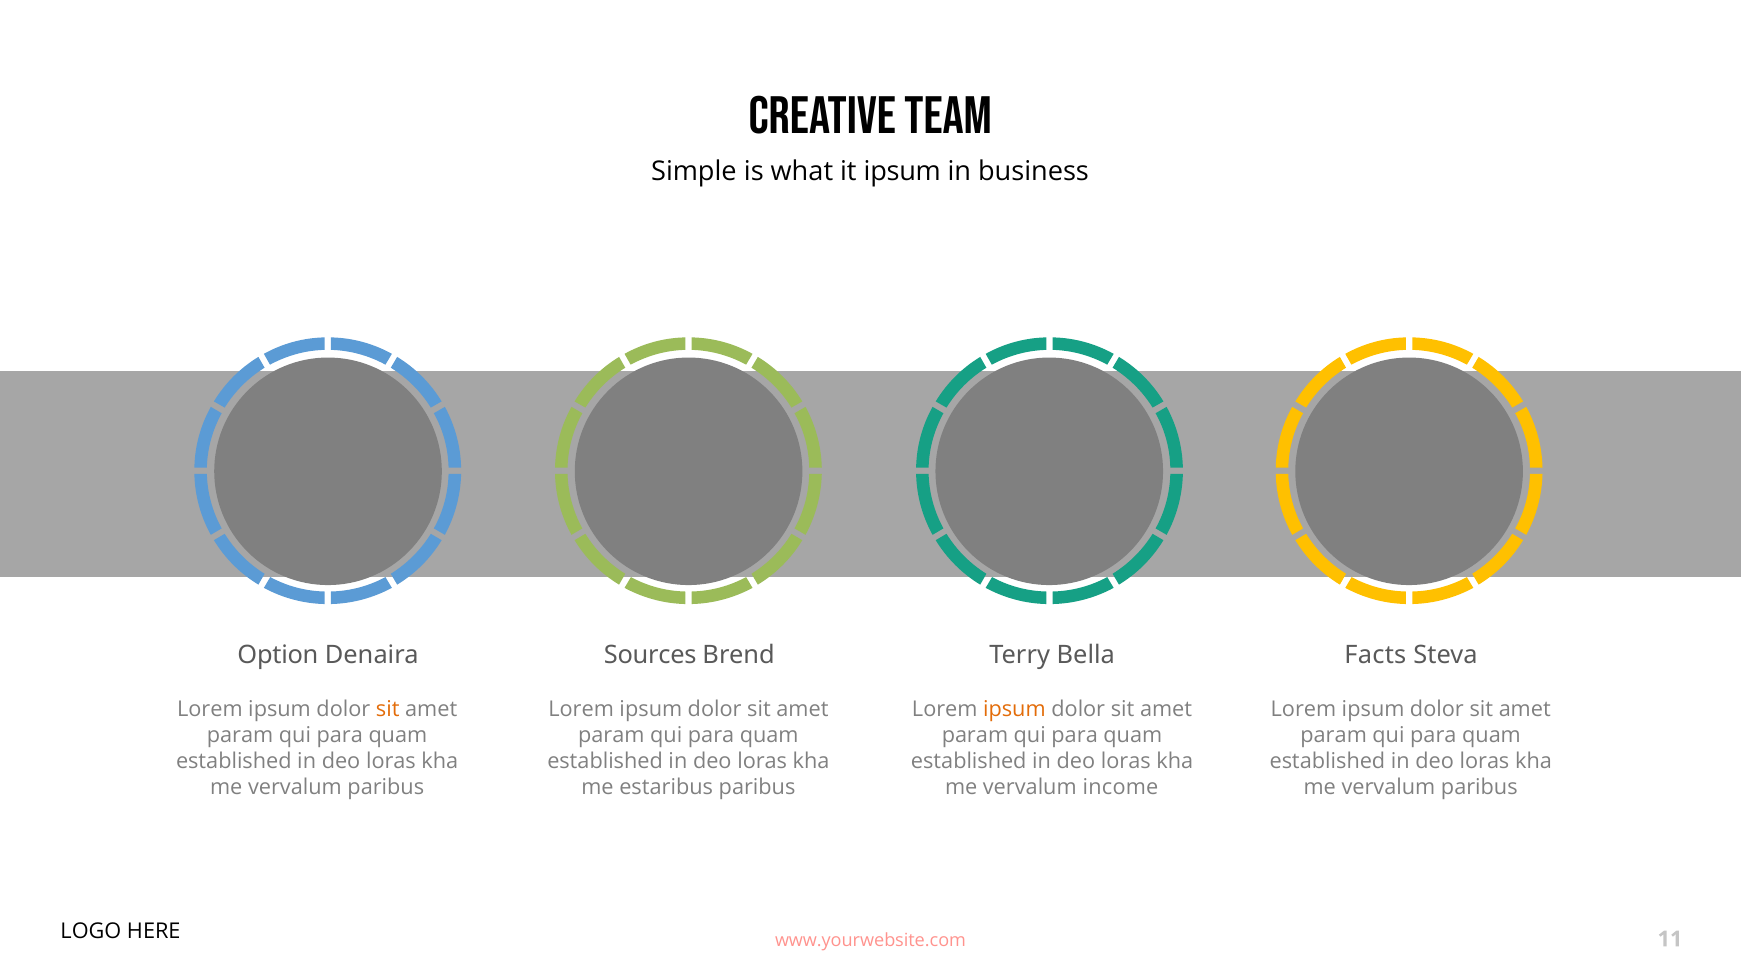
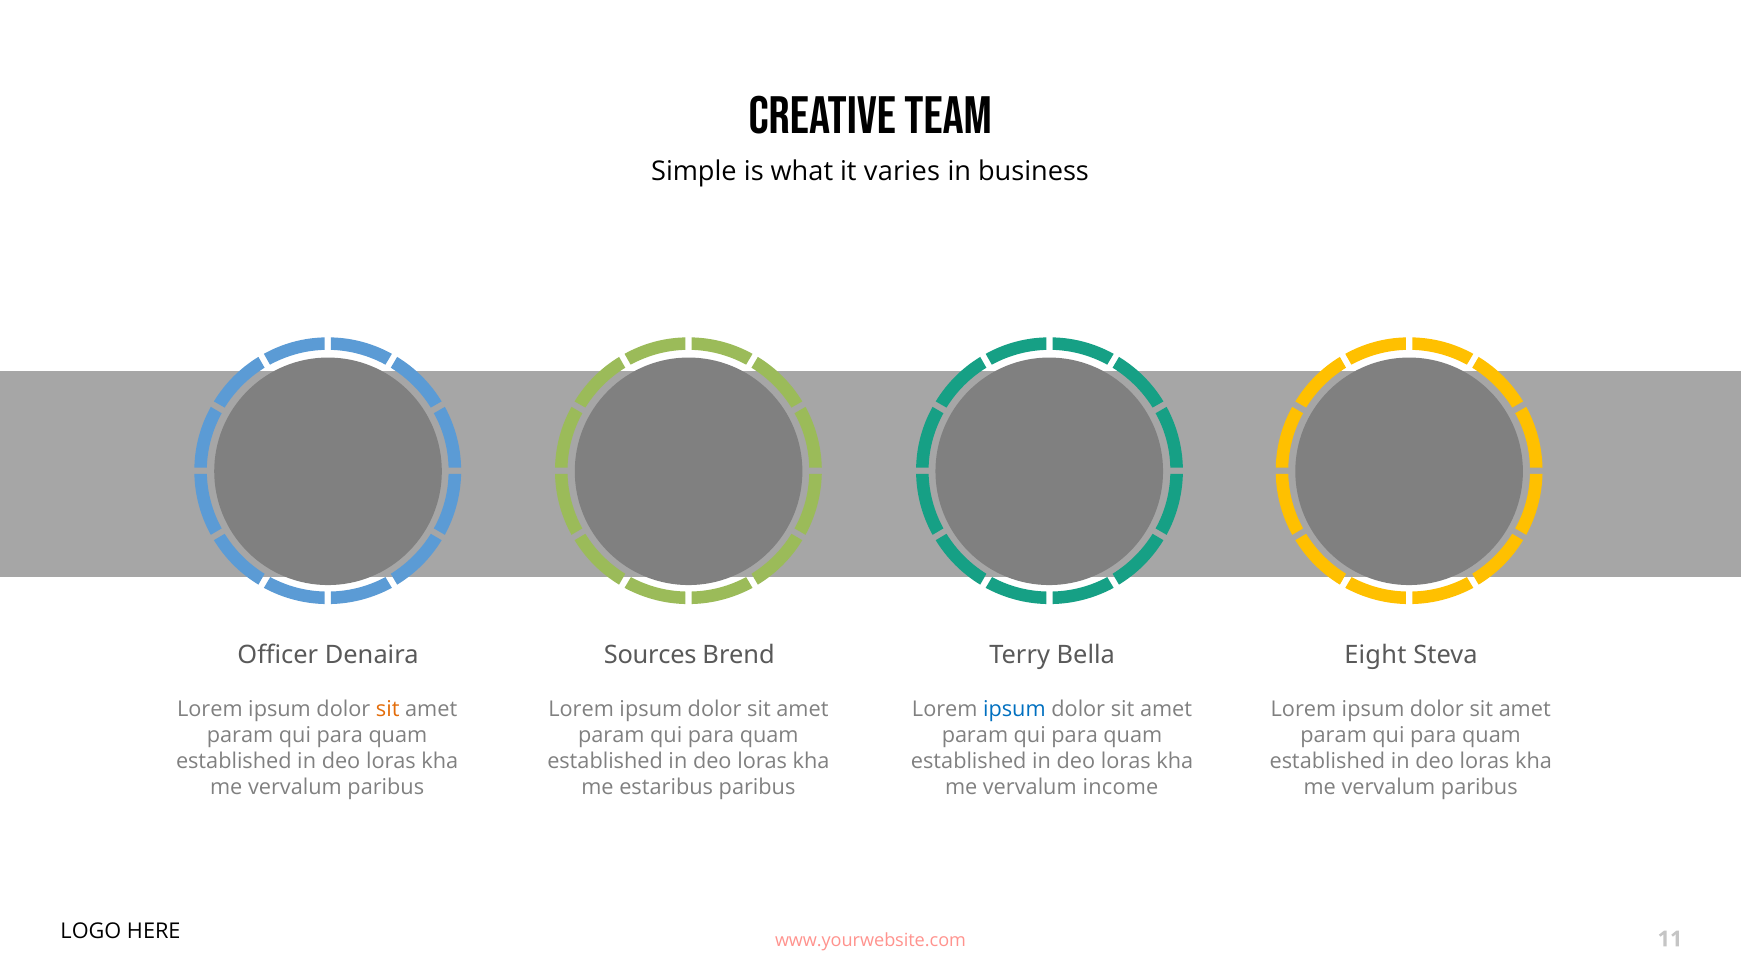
it ipsum: ipsum -> varies (902, 172)
Option: Option -> Officer (278, 656)
Facts: Facts -> Eight (1375, 656)
ipsum colour: orange -> blue (1014, 709)
